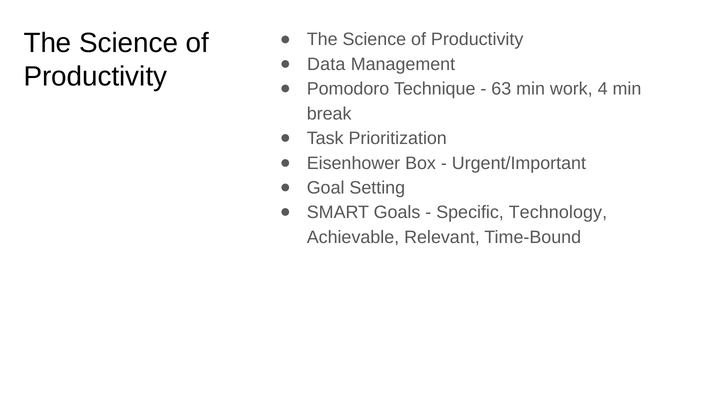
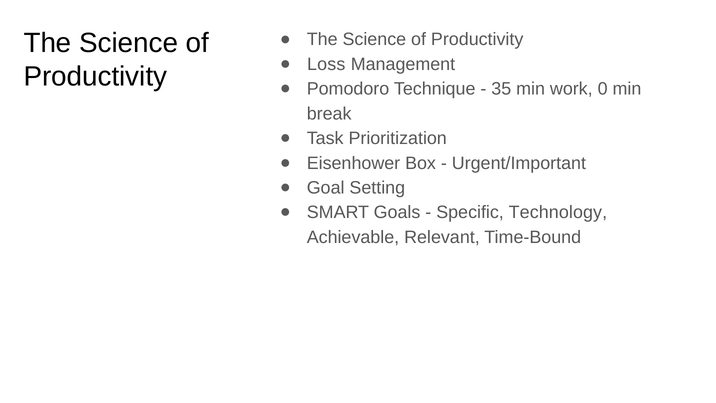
Data: Data -> Loss (326, 64)
63: 63 -> 35 (501, 89)
4: 4 -> 0 (603, 89)
